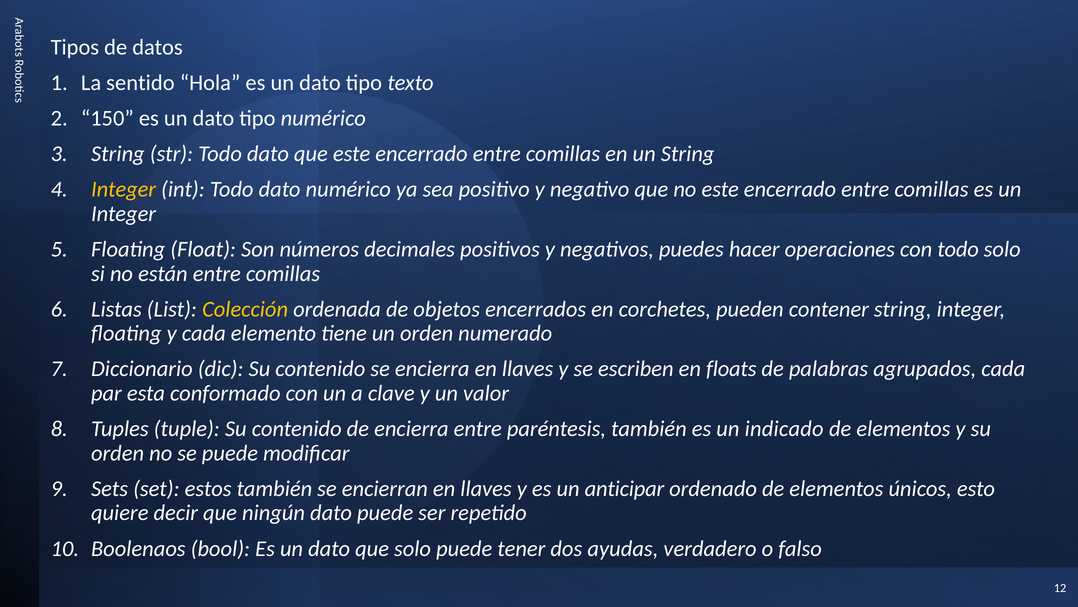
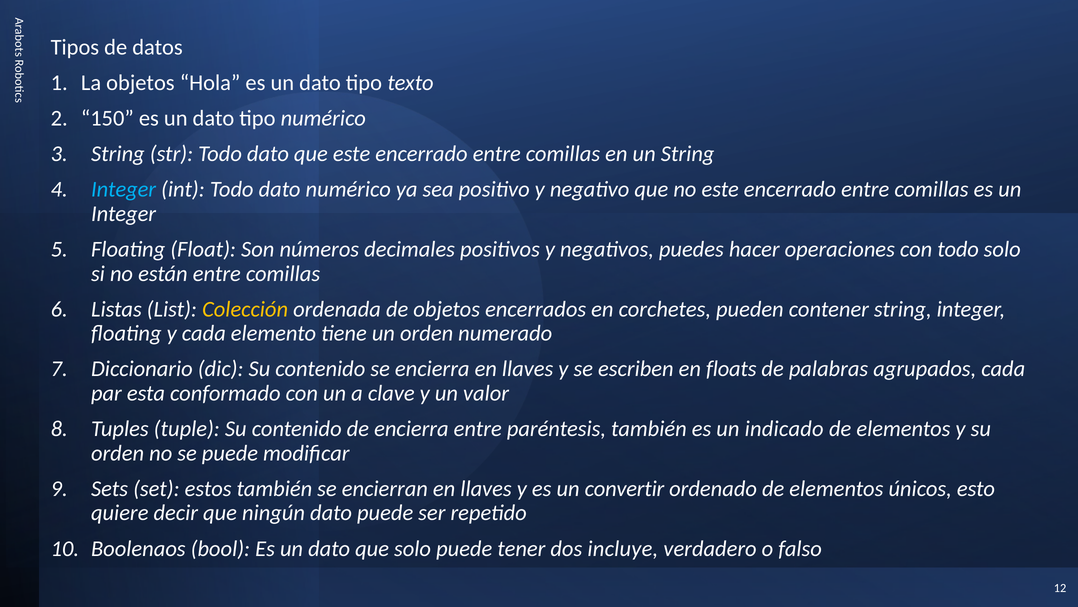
La sentido: sentido -> objetos (140, 83)
Integer colour: yellow -> light blue (124, 189)
anticipar: anticipar -> convertir (624, 488)
ayudas: ayudas -> incluye (623, 548)
